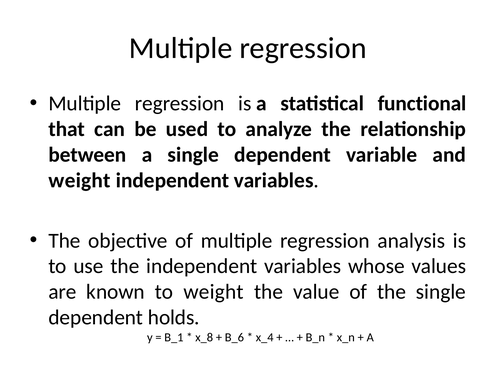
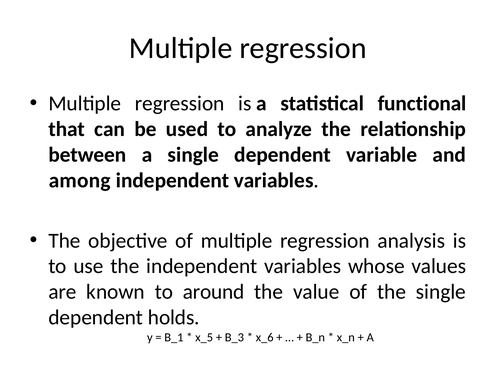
weight: weight -> among (80, 181)
to weight: weight -> around (214, 292)
x_8: x_8 -> x_5 (204, 337)
B_6: B_6 -> B_3 (234, 337)
x_4: x_4 -> x_6 (265, 337)
